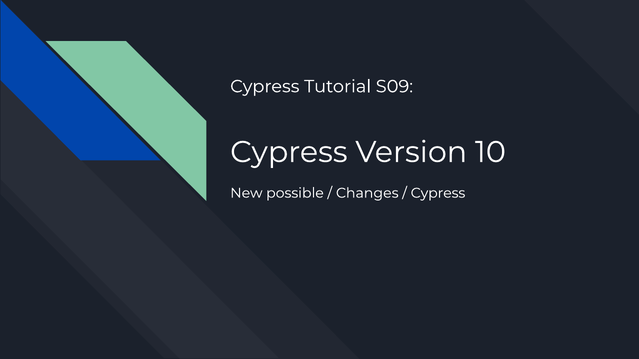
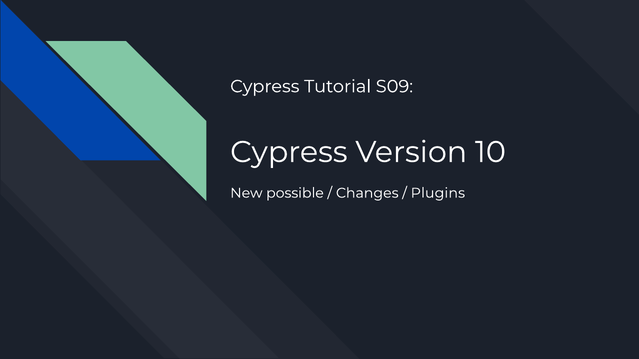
Cypress: Cypress -> Plugins (438, 193)
